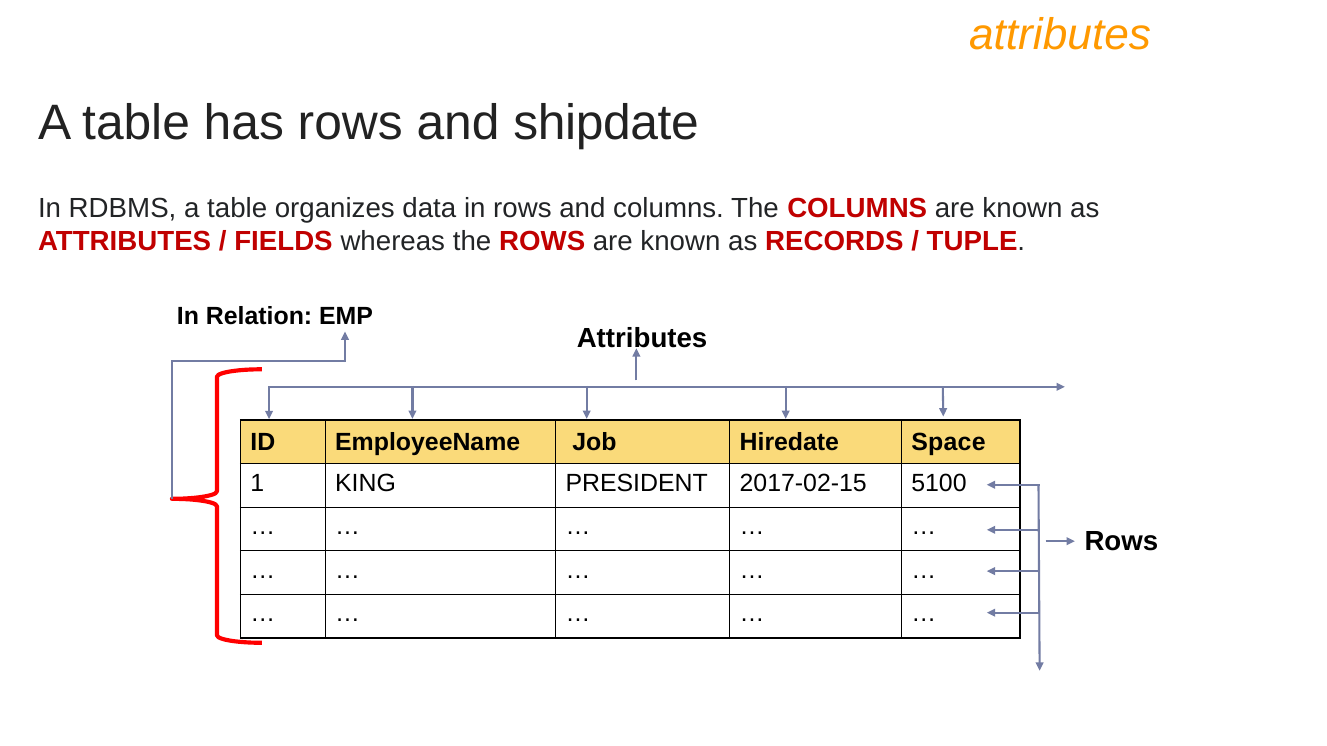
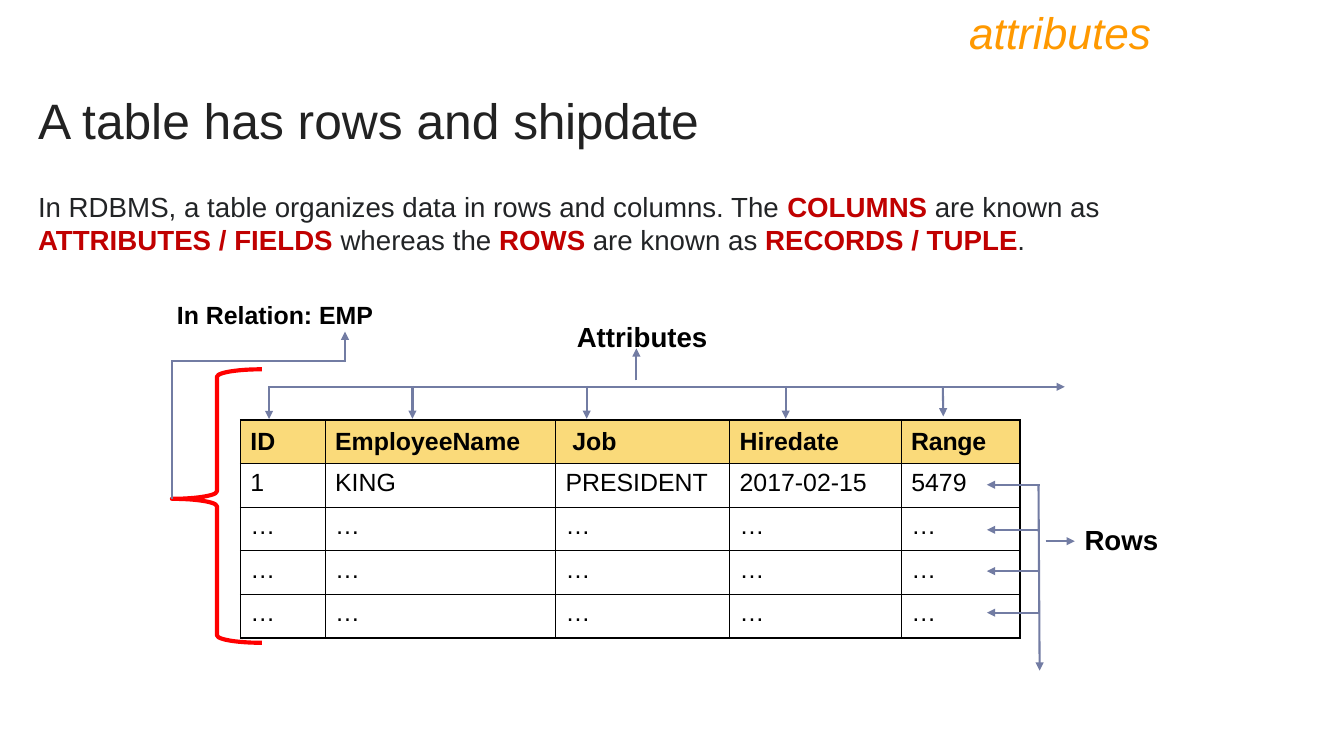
Space: Space -> Range (949, 442)
5100: 5100 -> 5479 (939, 483)
